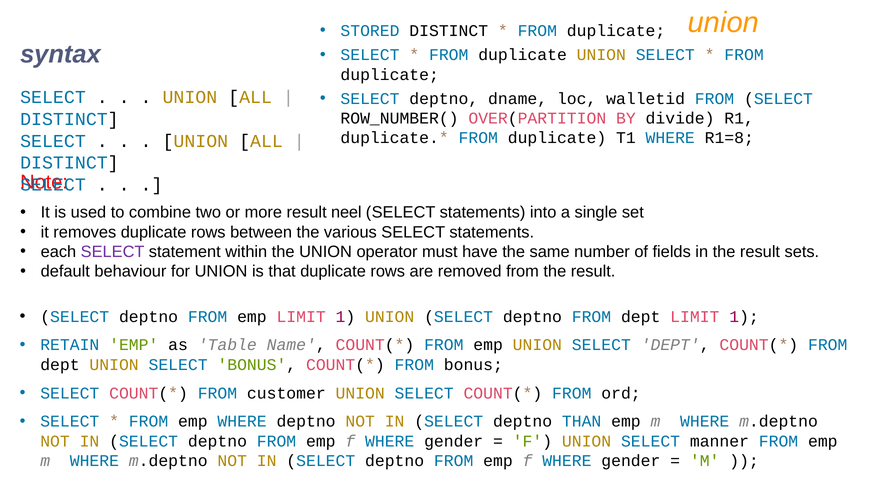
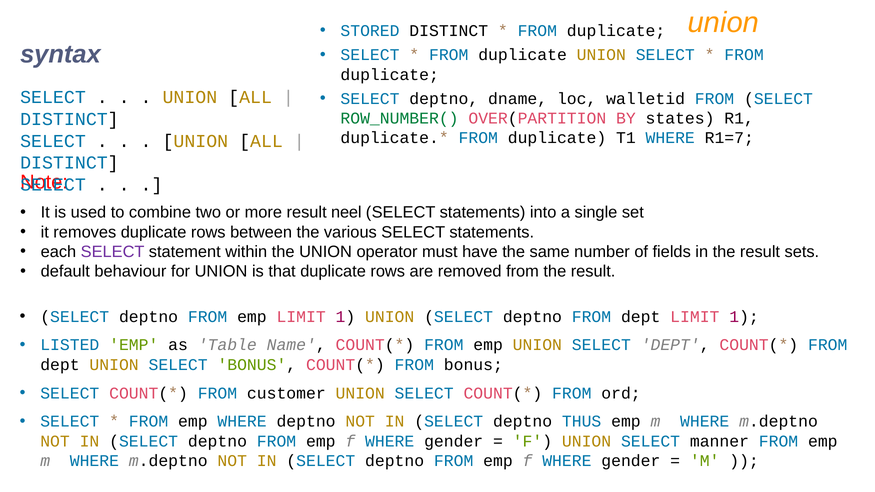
ROW_NUMBER( colour: black -> green (400, 118)
divide: divide -> states (680, 118)
R1=8: R1=8 -> R1=7 (729, 138)
RETAIN: RETAIN -> LISTED (70, 345)
THAN: THAN -> THUS (582, 422)
